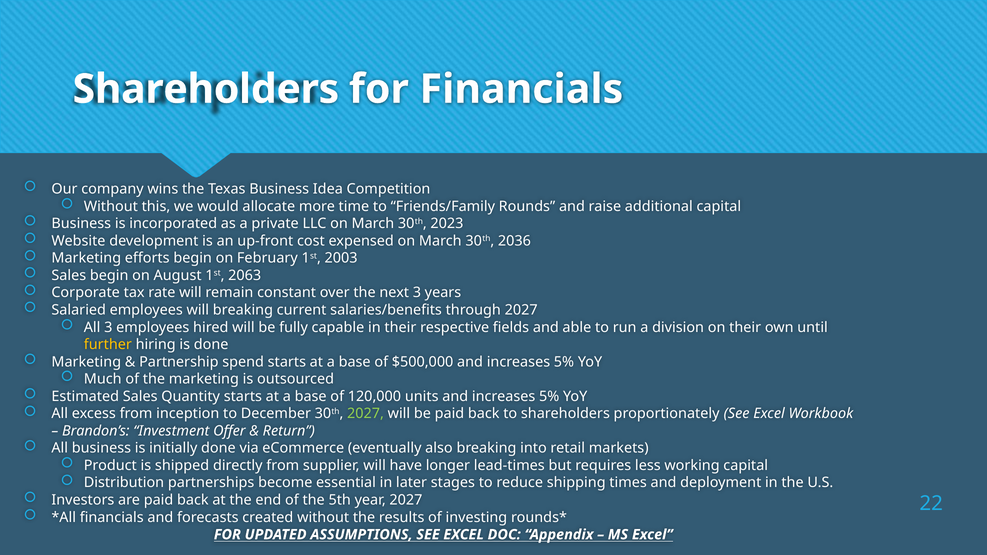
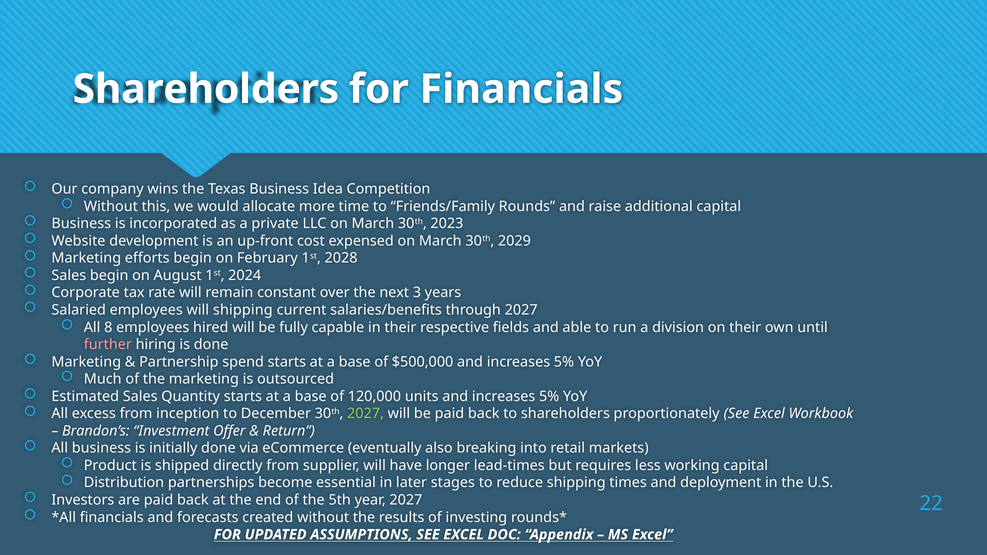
2036: 2036 -> 2029 (514, 241)
2003: 2003 -> 2028 (341, 258)
2063: 2063 -> 2024 (245, 276)
will breaking: breaking -> shipping (243, 310)
All 3: 3 -> 8 (108, 327)
further colour: yellow -> pink (108, 345)
